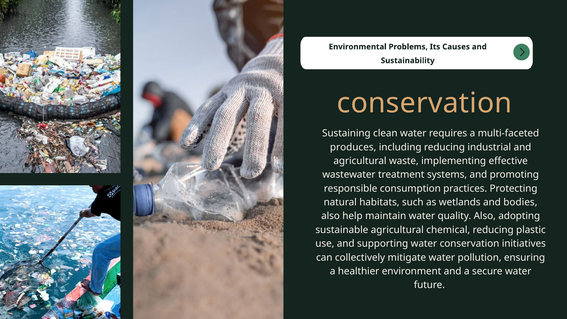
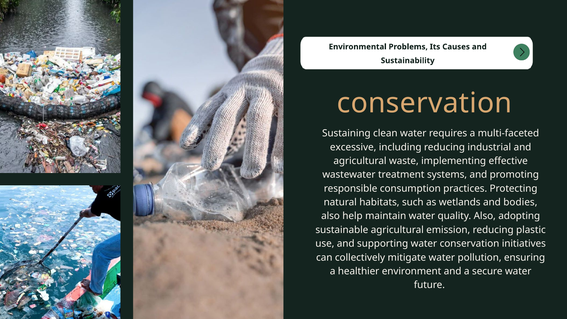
produces: produces -> excessive (353, 147)
chemical: chemical -> emission (448, 230)
